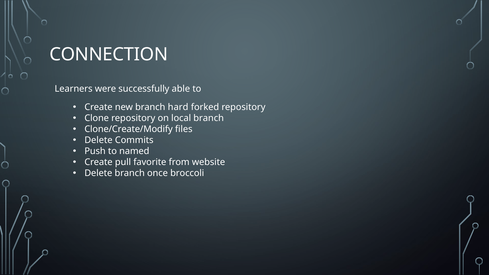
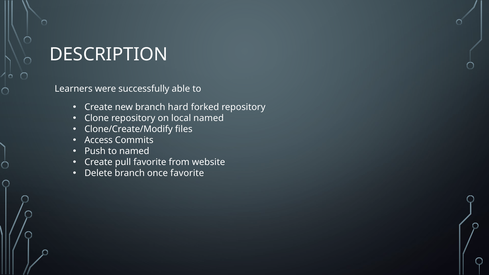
CONNECTION: CONNECTION -> DESCRIPTION (109, 54)
local branch: branch -> named (209, 118)
Delete: Delete -> Access (99, 140)
once broccoli: broccoli -> favorite (187, 173)
